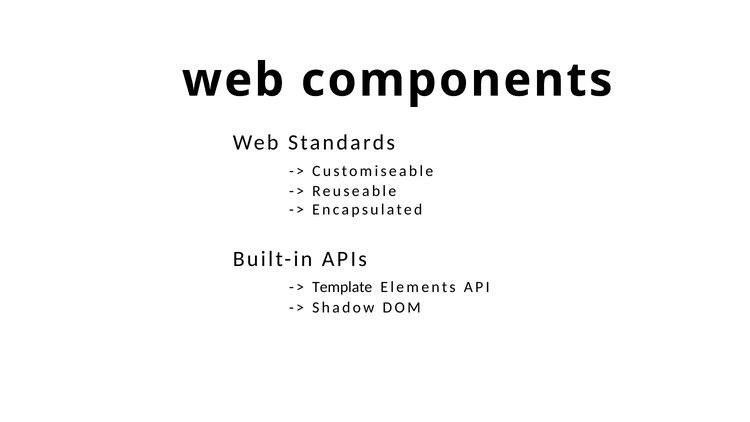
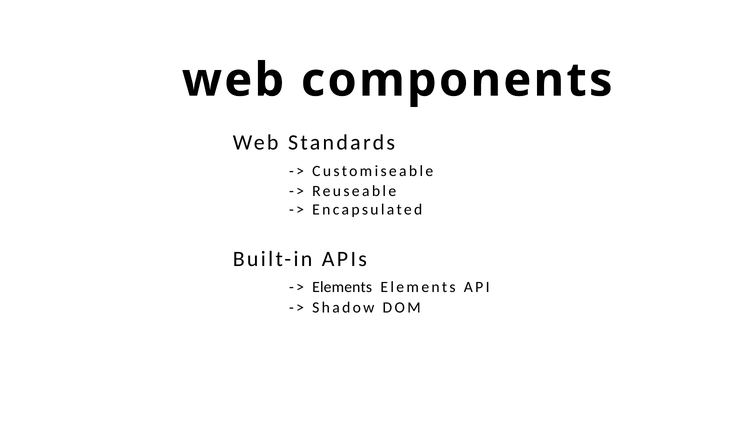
Template: Template -> Elements (342, 287)
